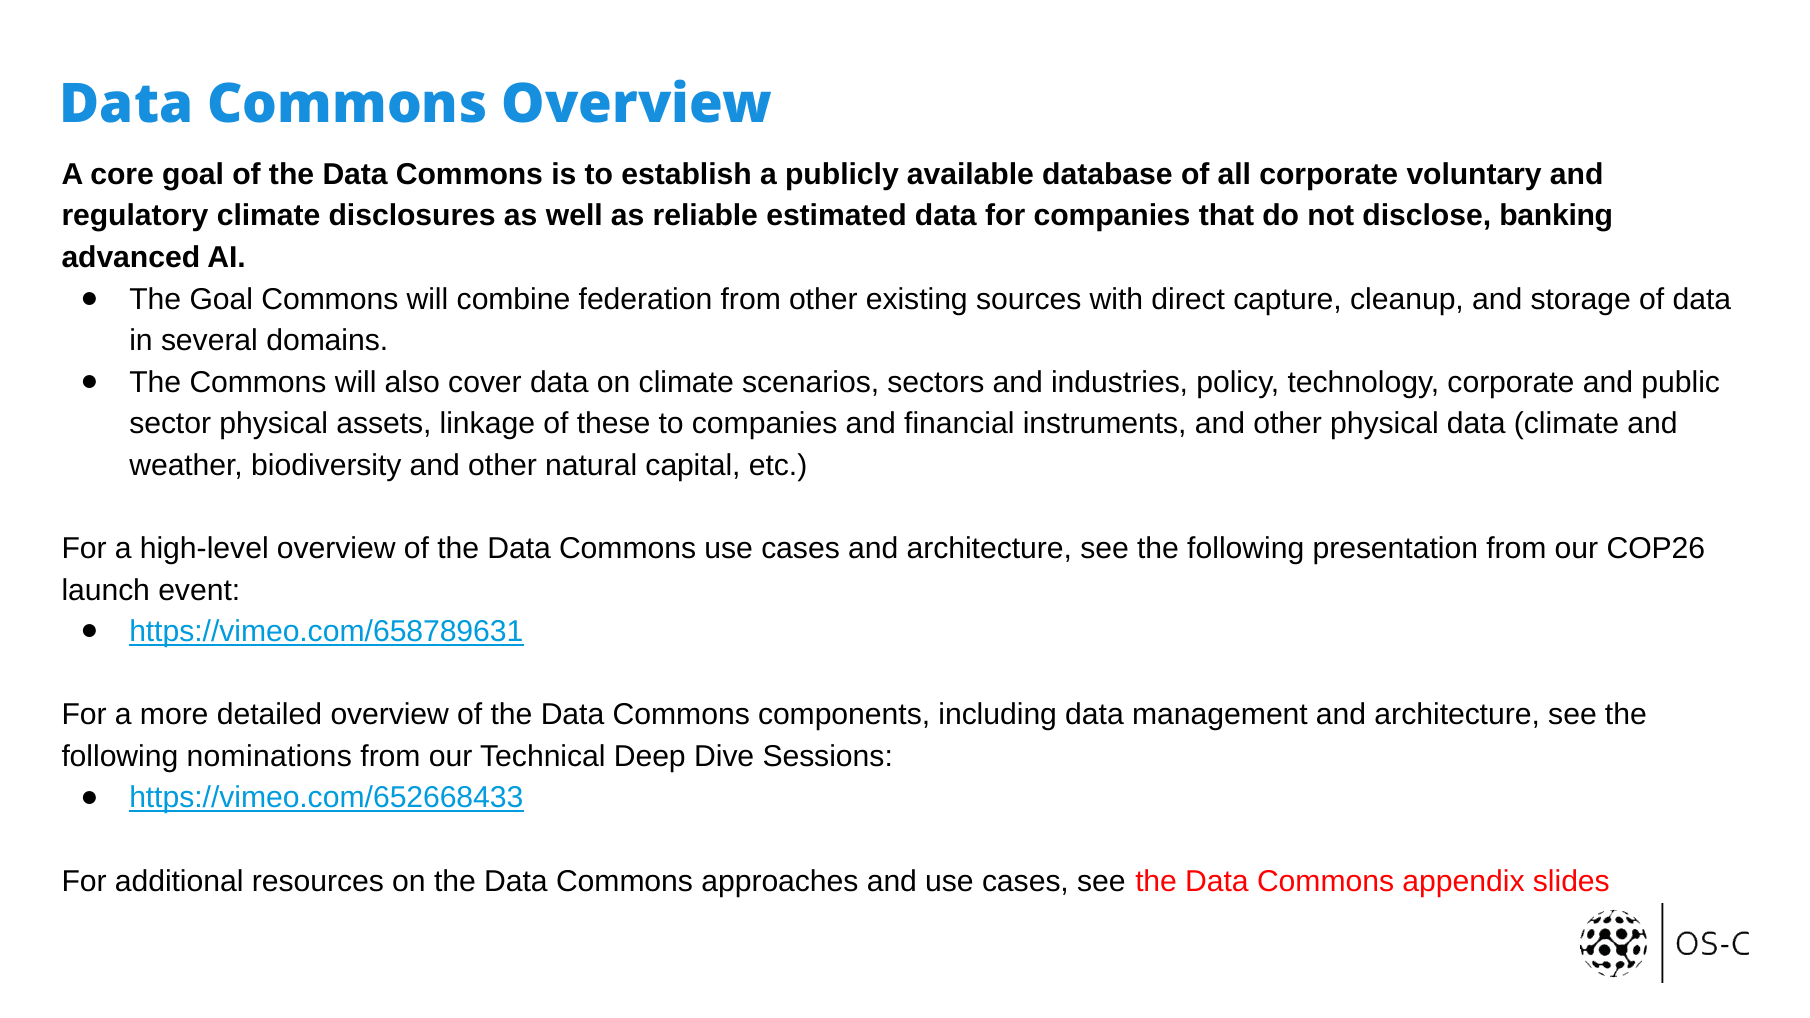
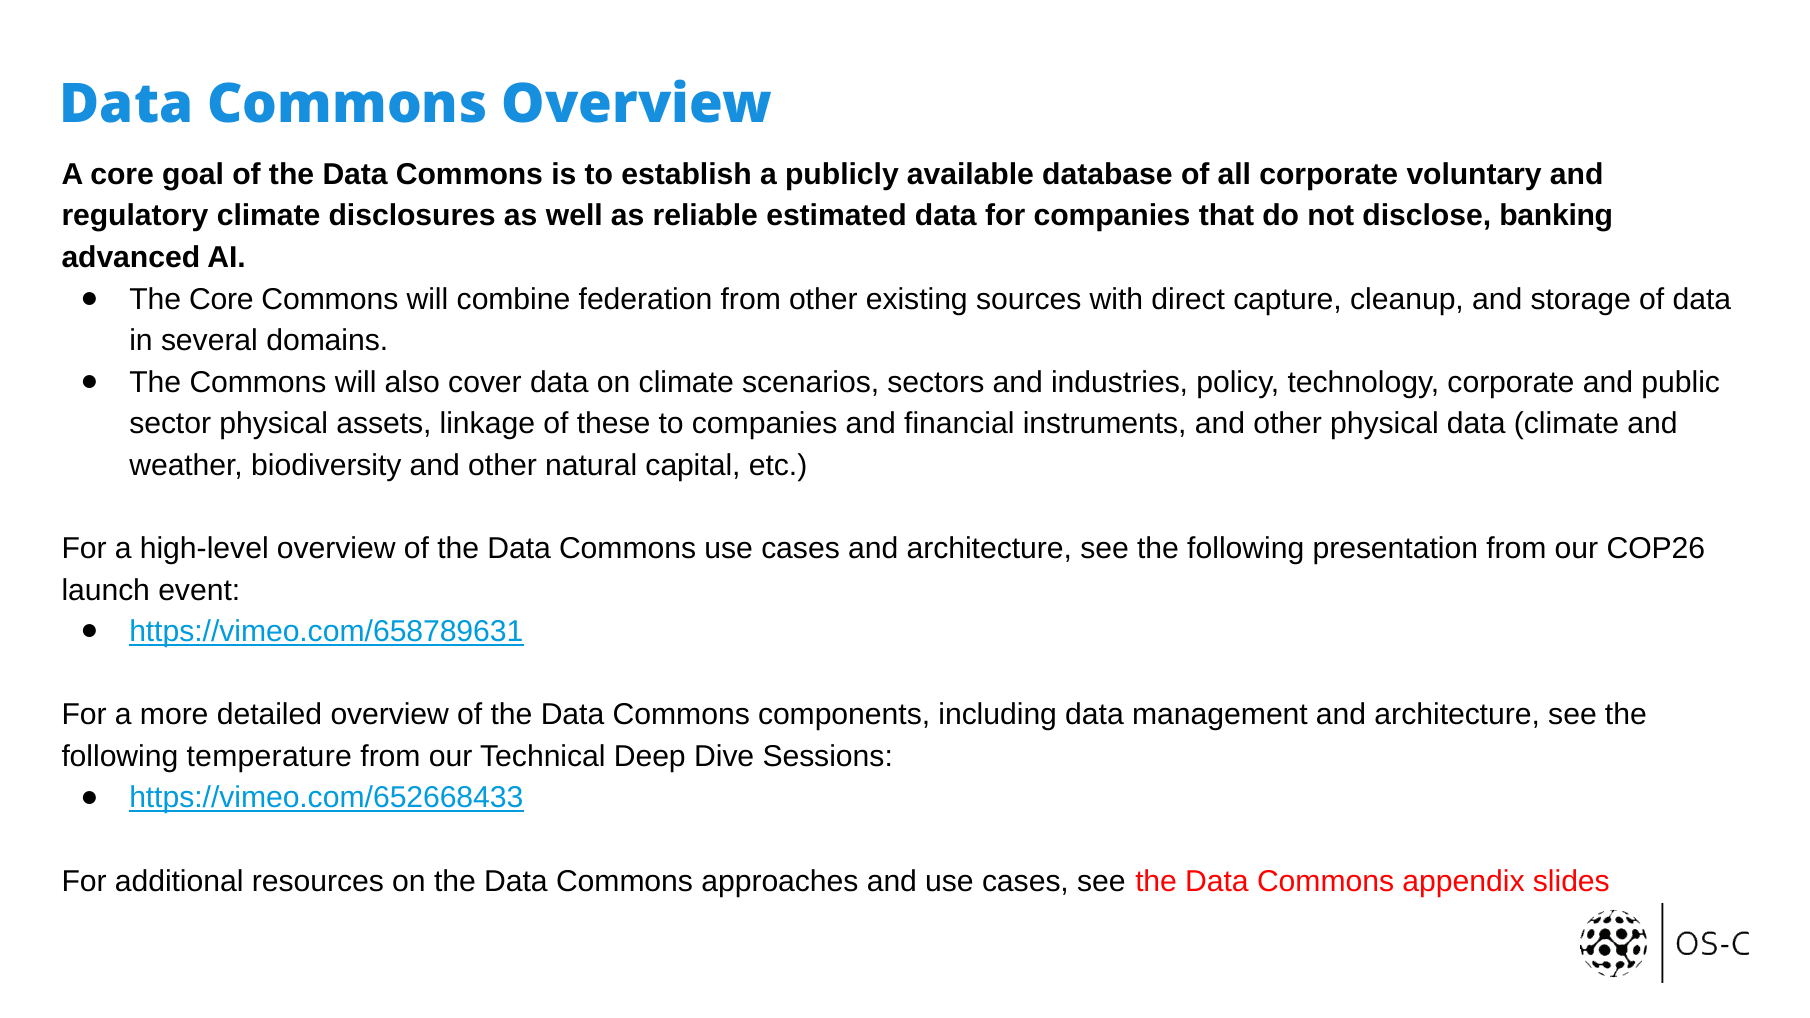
The Goal: Goal -> Core (221, 299)
nominations: nominations -> temperature (269, 756)
